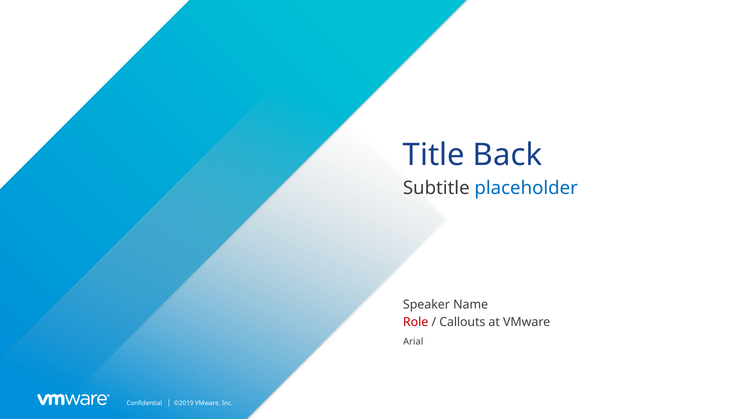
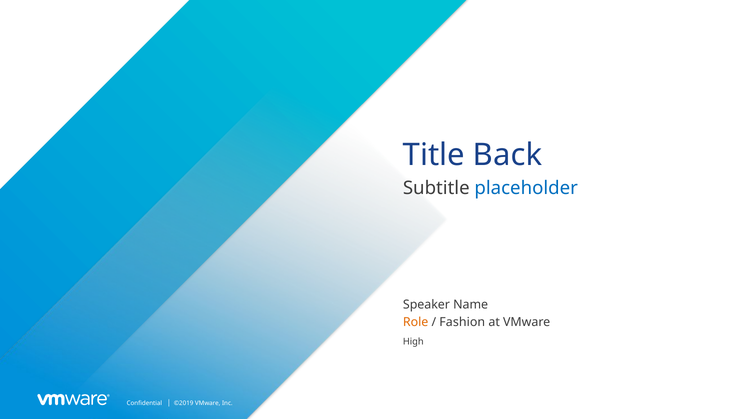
Role colour: red -> orange (416, 322)
Callouts: Callouts -> Fashion (462, 322)
Arial: Arial -> High (413, 342)
